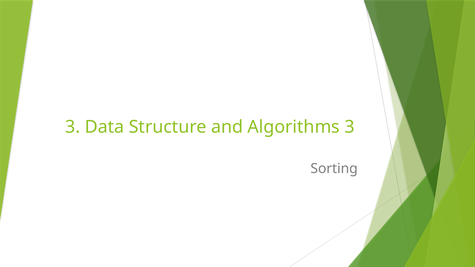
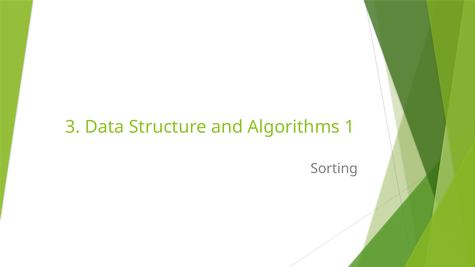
Algorithms 3: 3 -> 1 (350, 127)
